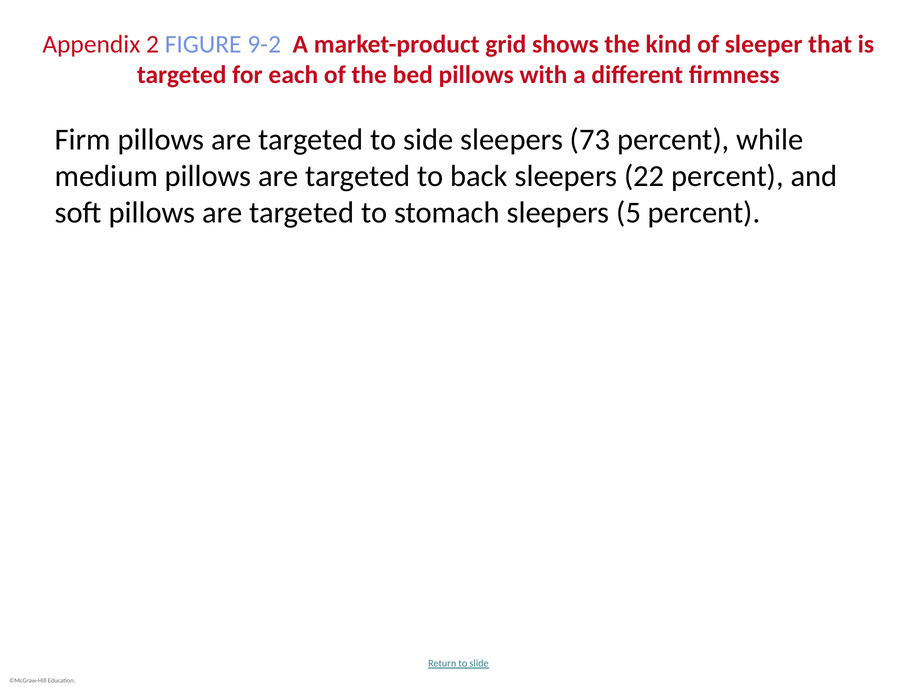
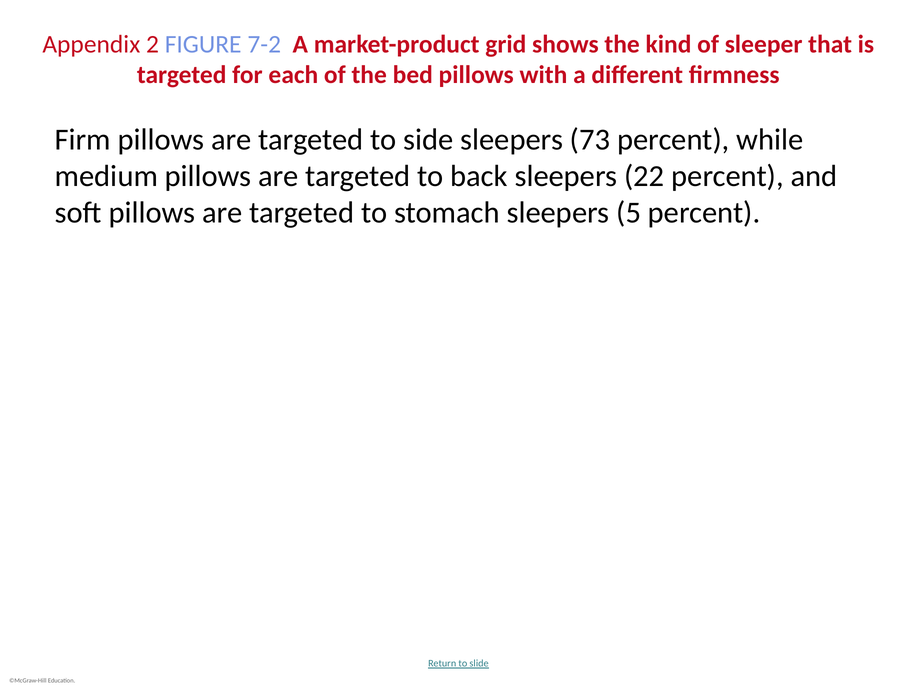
9-2: 9-2 -> 7-2 (264, 45)
